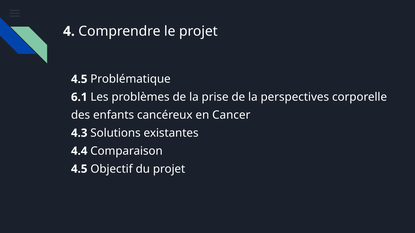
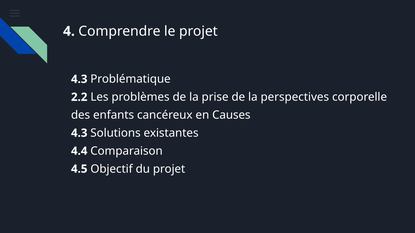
4.5: 4.5 -> 4.3 (79, 79)
6.1: 6.1 -> 2.2 (79, 97)
Cancer: Cancer -> Causes (231, 115)
